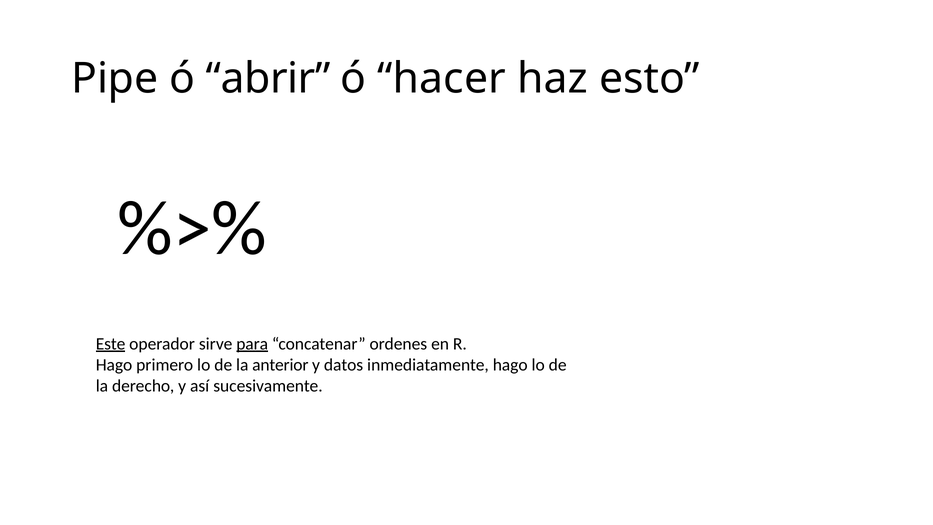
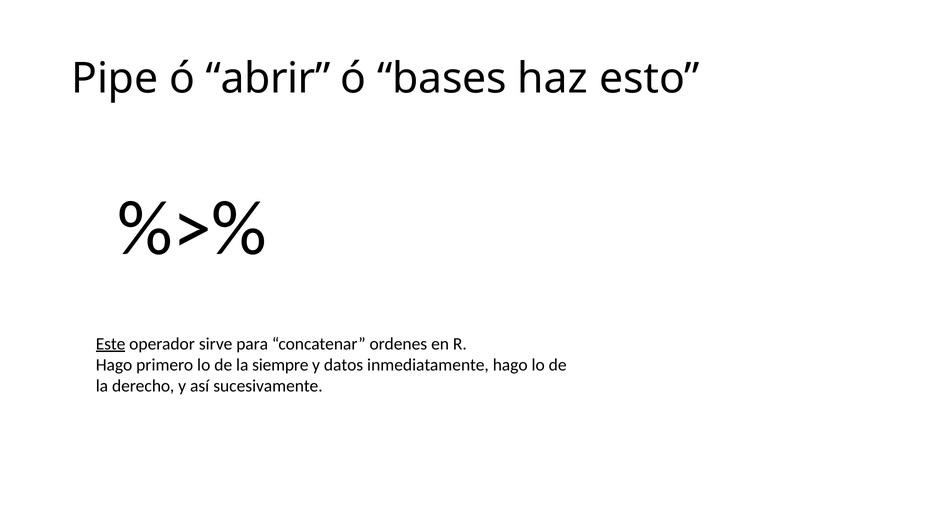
hacer: hacer -> bases (442, 78)
para underline: present -> none (252, 344)
anterior: anterior -> siempre (280, 365)
